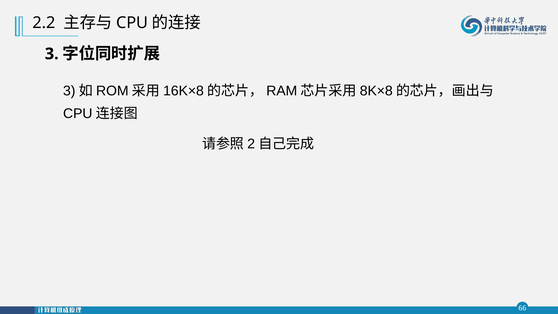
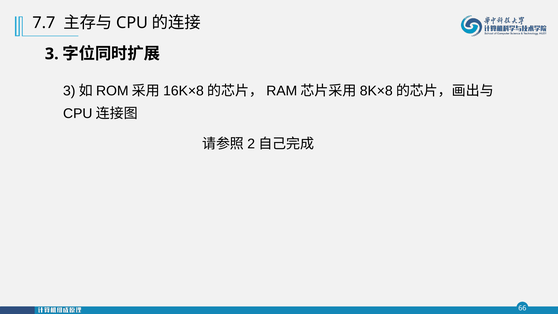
2.2: 2.2 -> 7.7 (44, 23)
